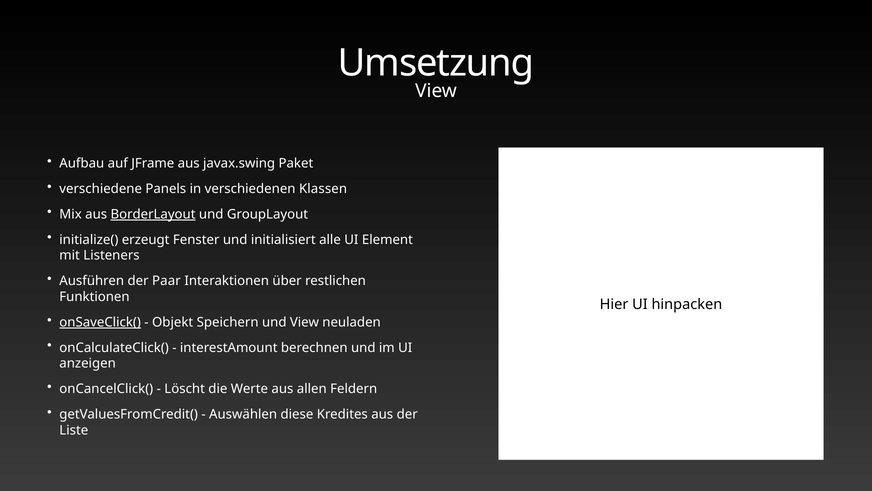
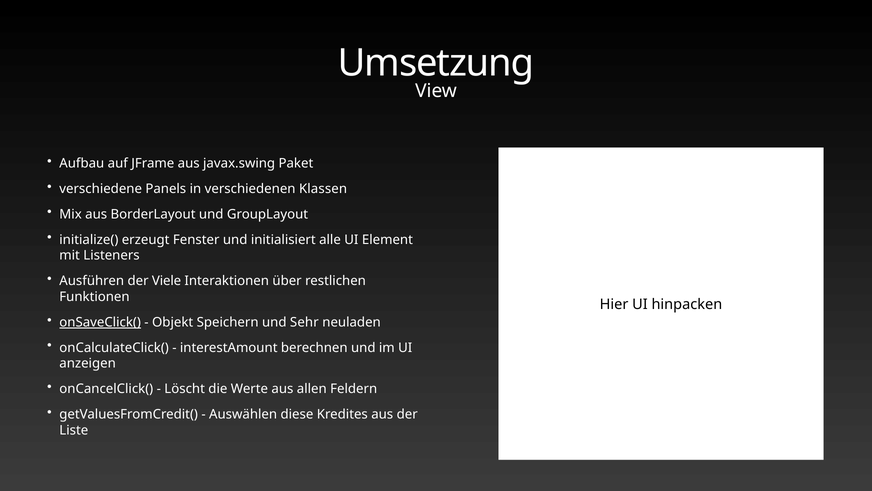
BorderLayout underline: present -> none (153, 214)
Paar: Paar -> Viele (167, 281)
und View: View -> Sehr (304, 322)
